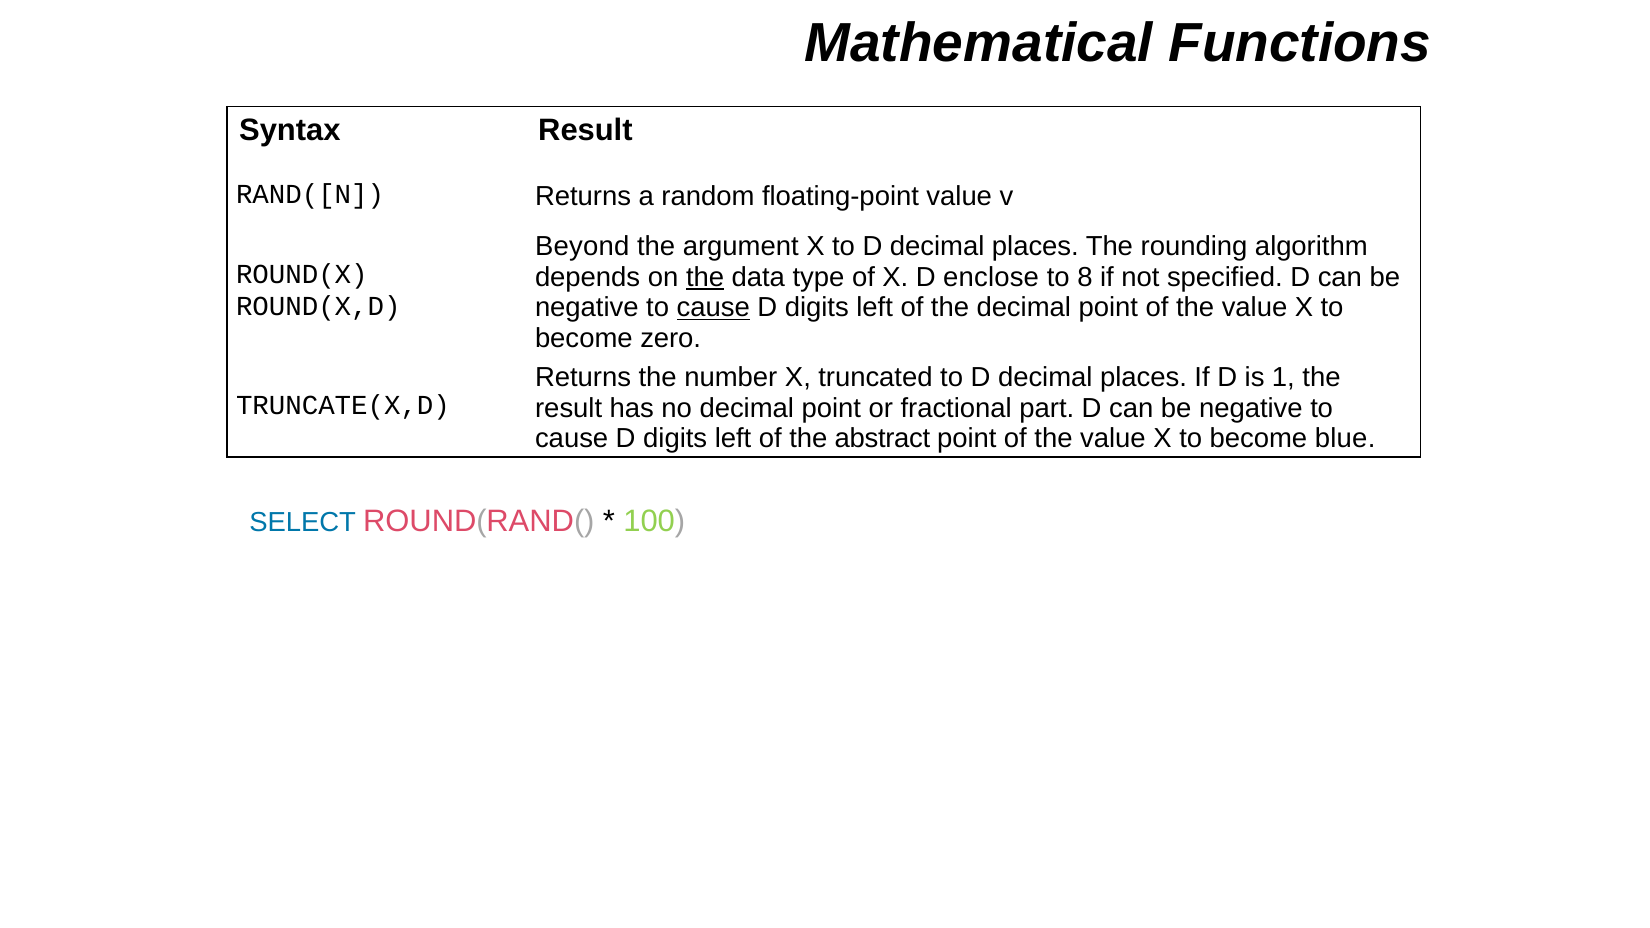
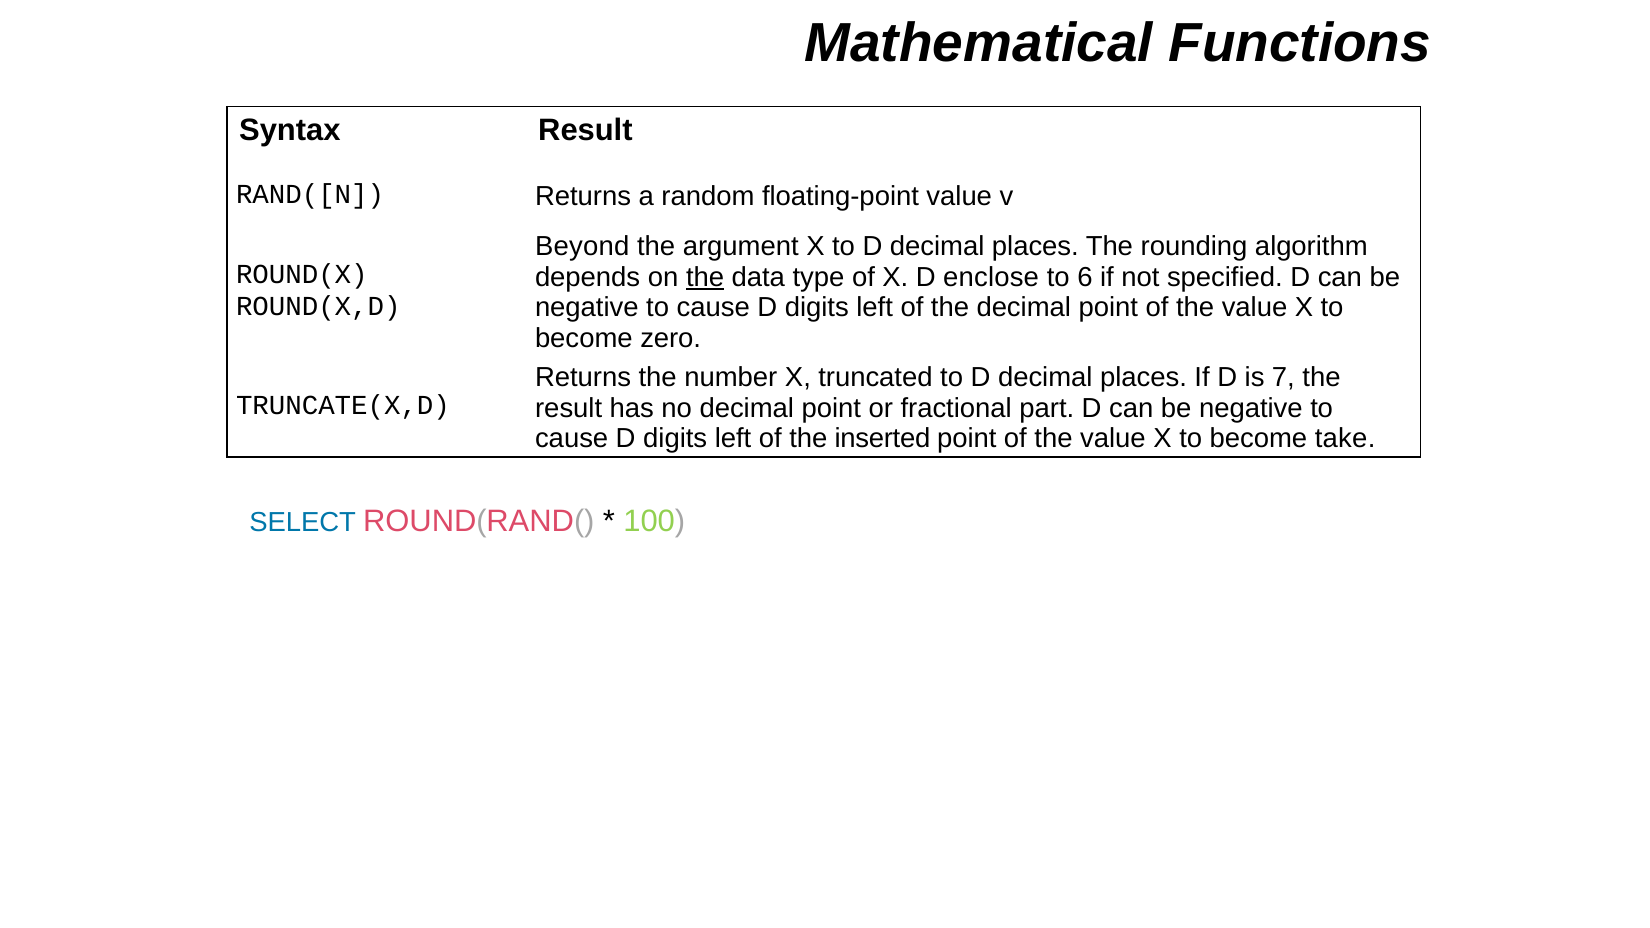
8: 8 -> 6 (1085, 277)
cause underline: present -> none (713, 308)
1: 1 -> 7 (1283, 378)
abstract: abstract -> inserted (882, 439)
blue: blue -> take (1345, 439)
